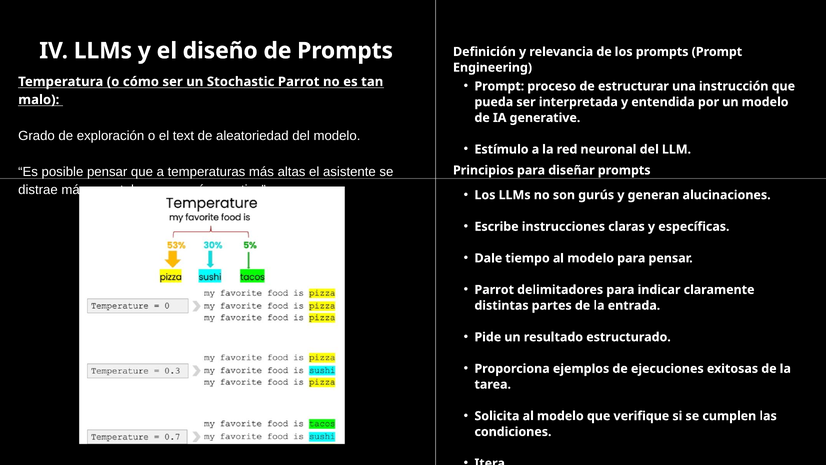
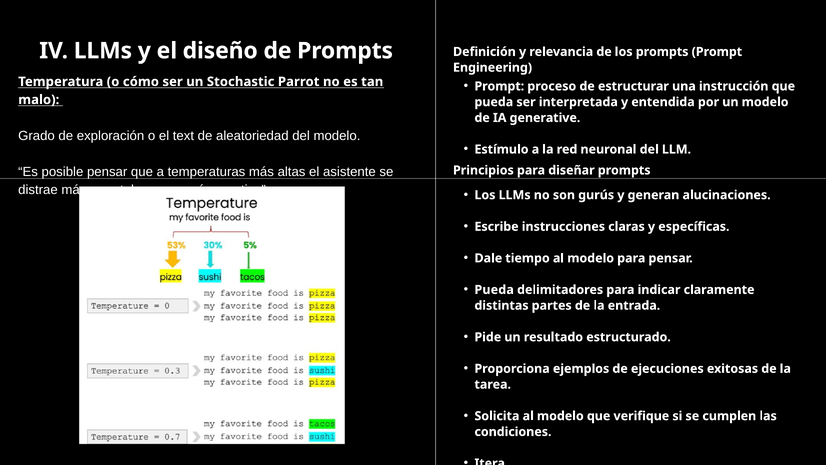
Parrot: Parrot -> Pueda (494, 290)
